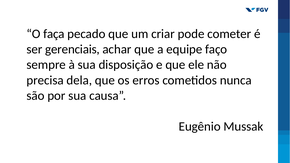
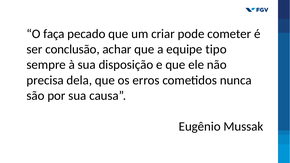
gerenciais: gerenciais -> conclusão (72, 49)
faço: faço -> tipo (216, 49)
